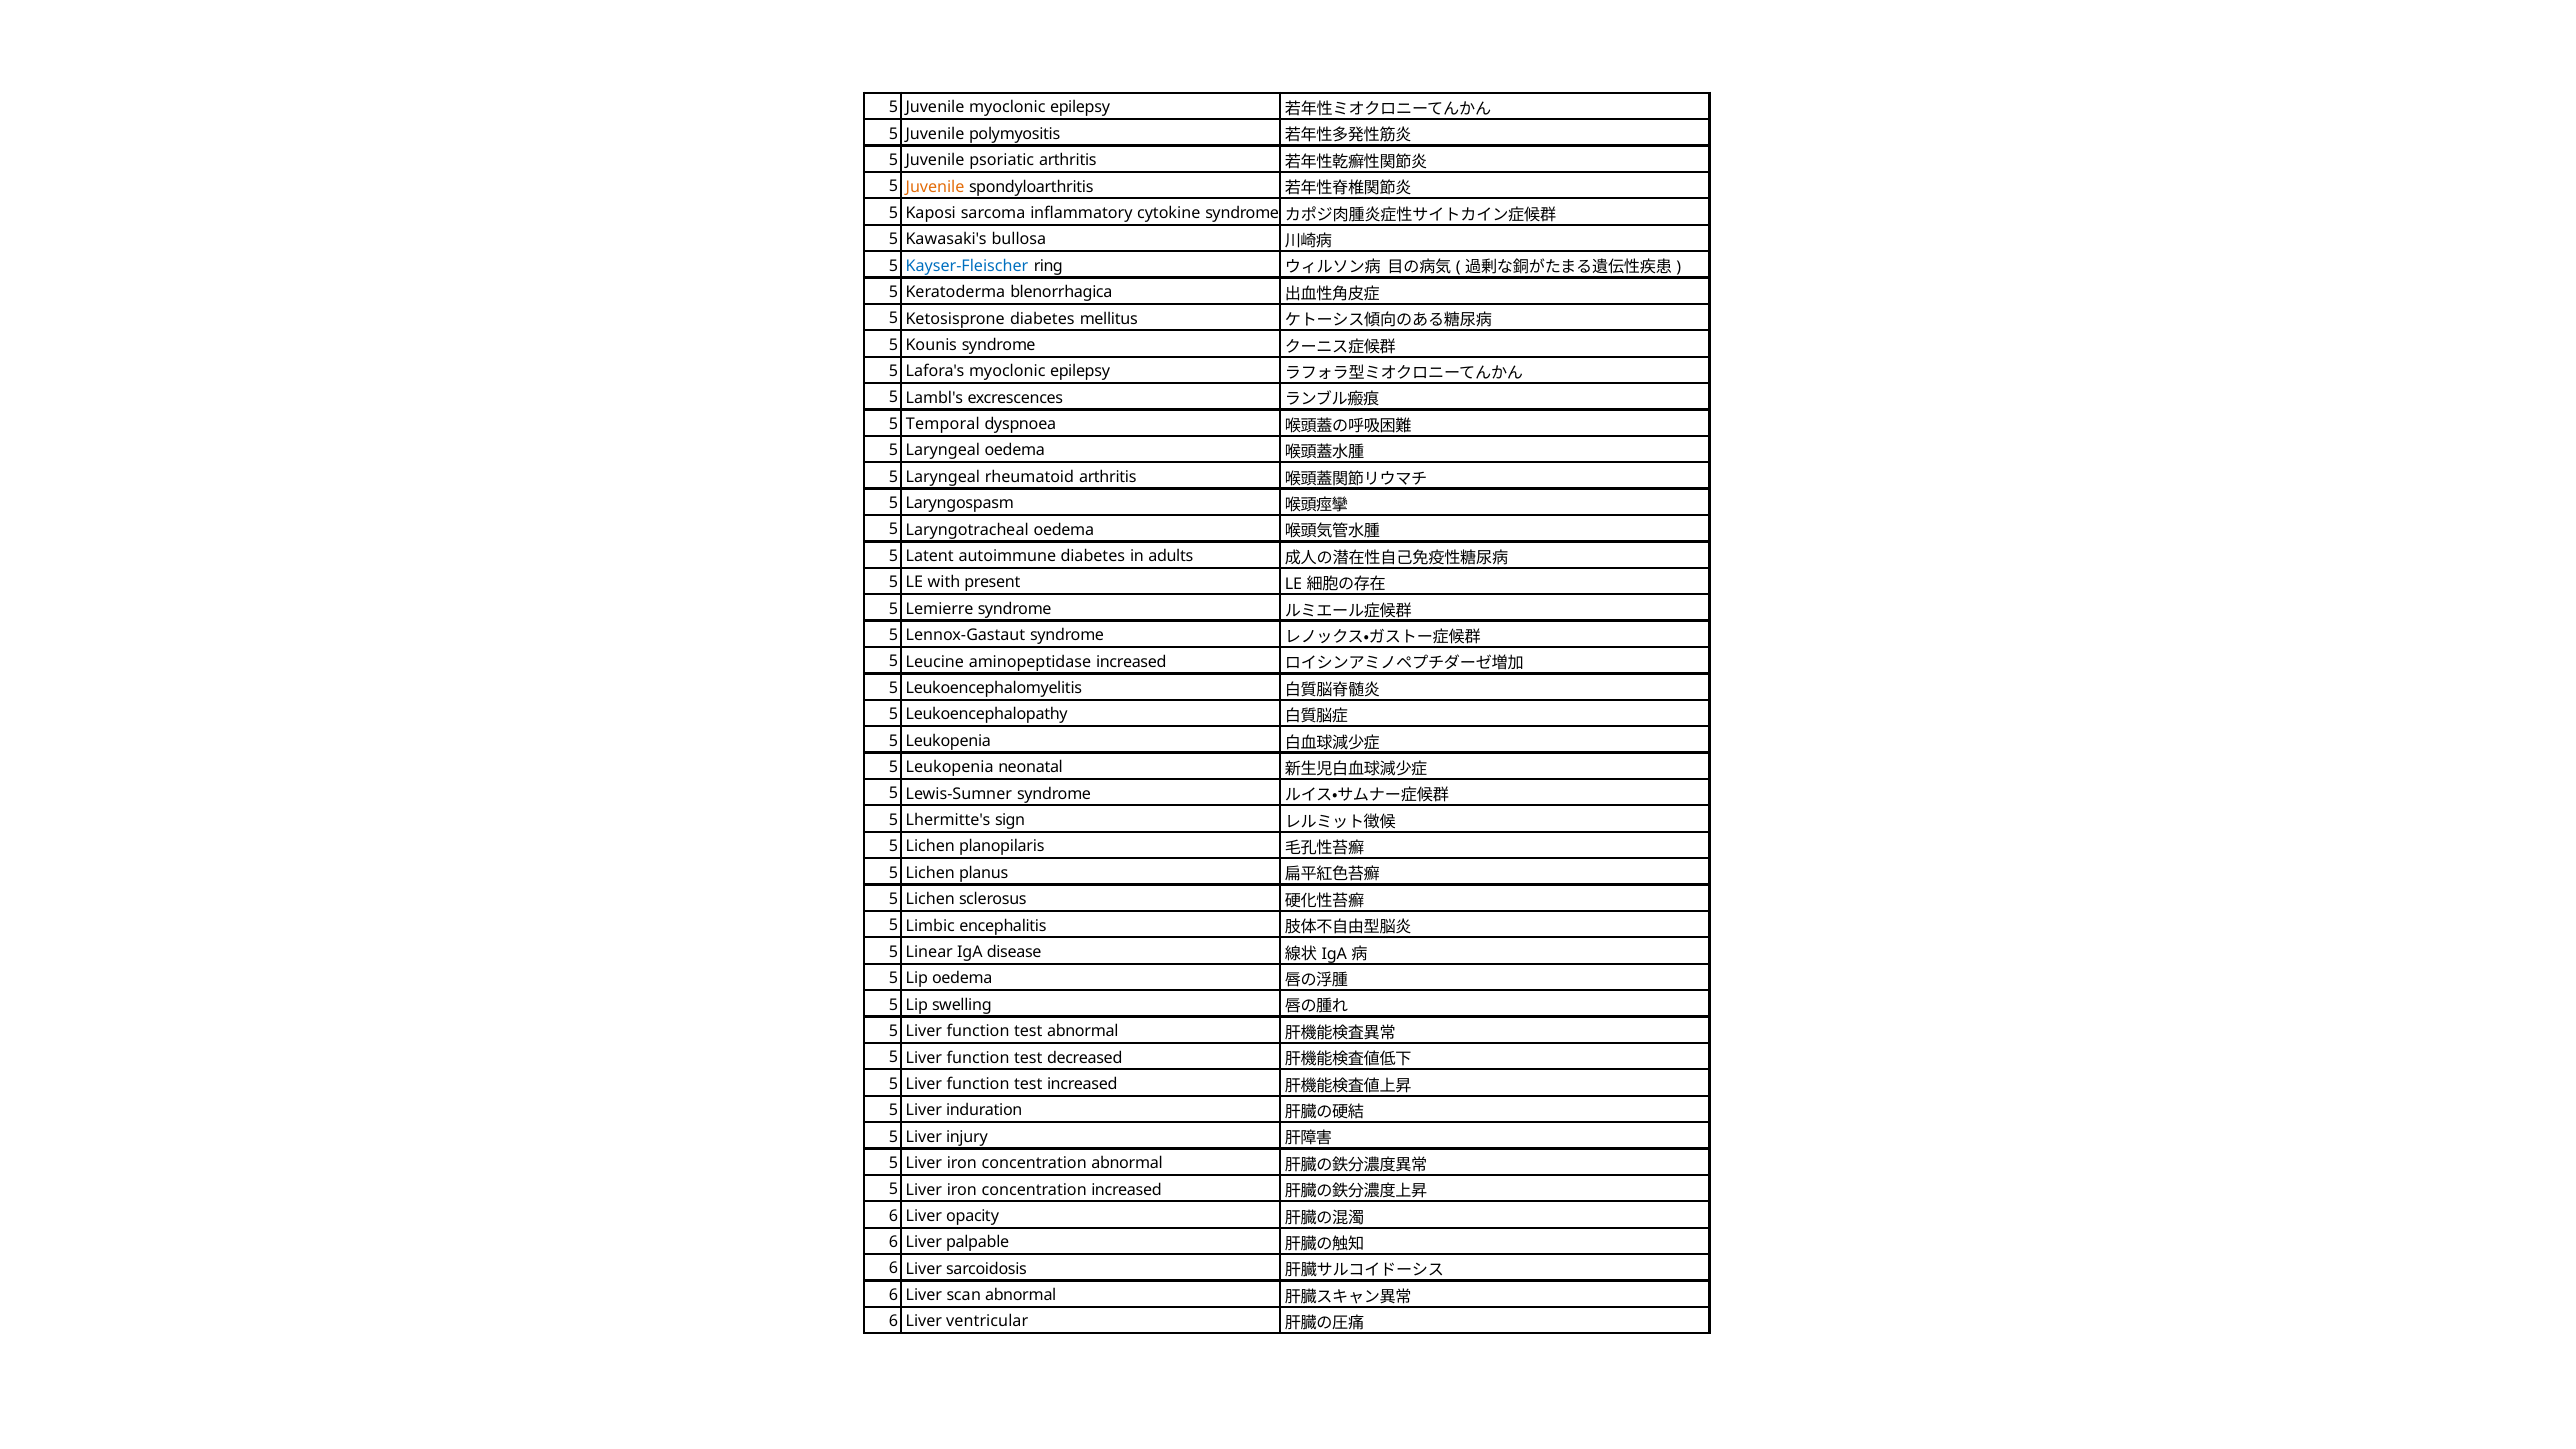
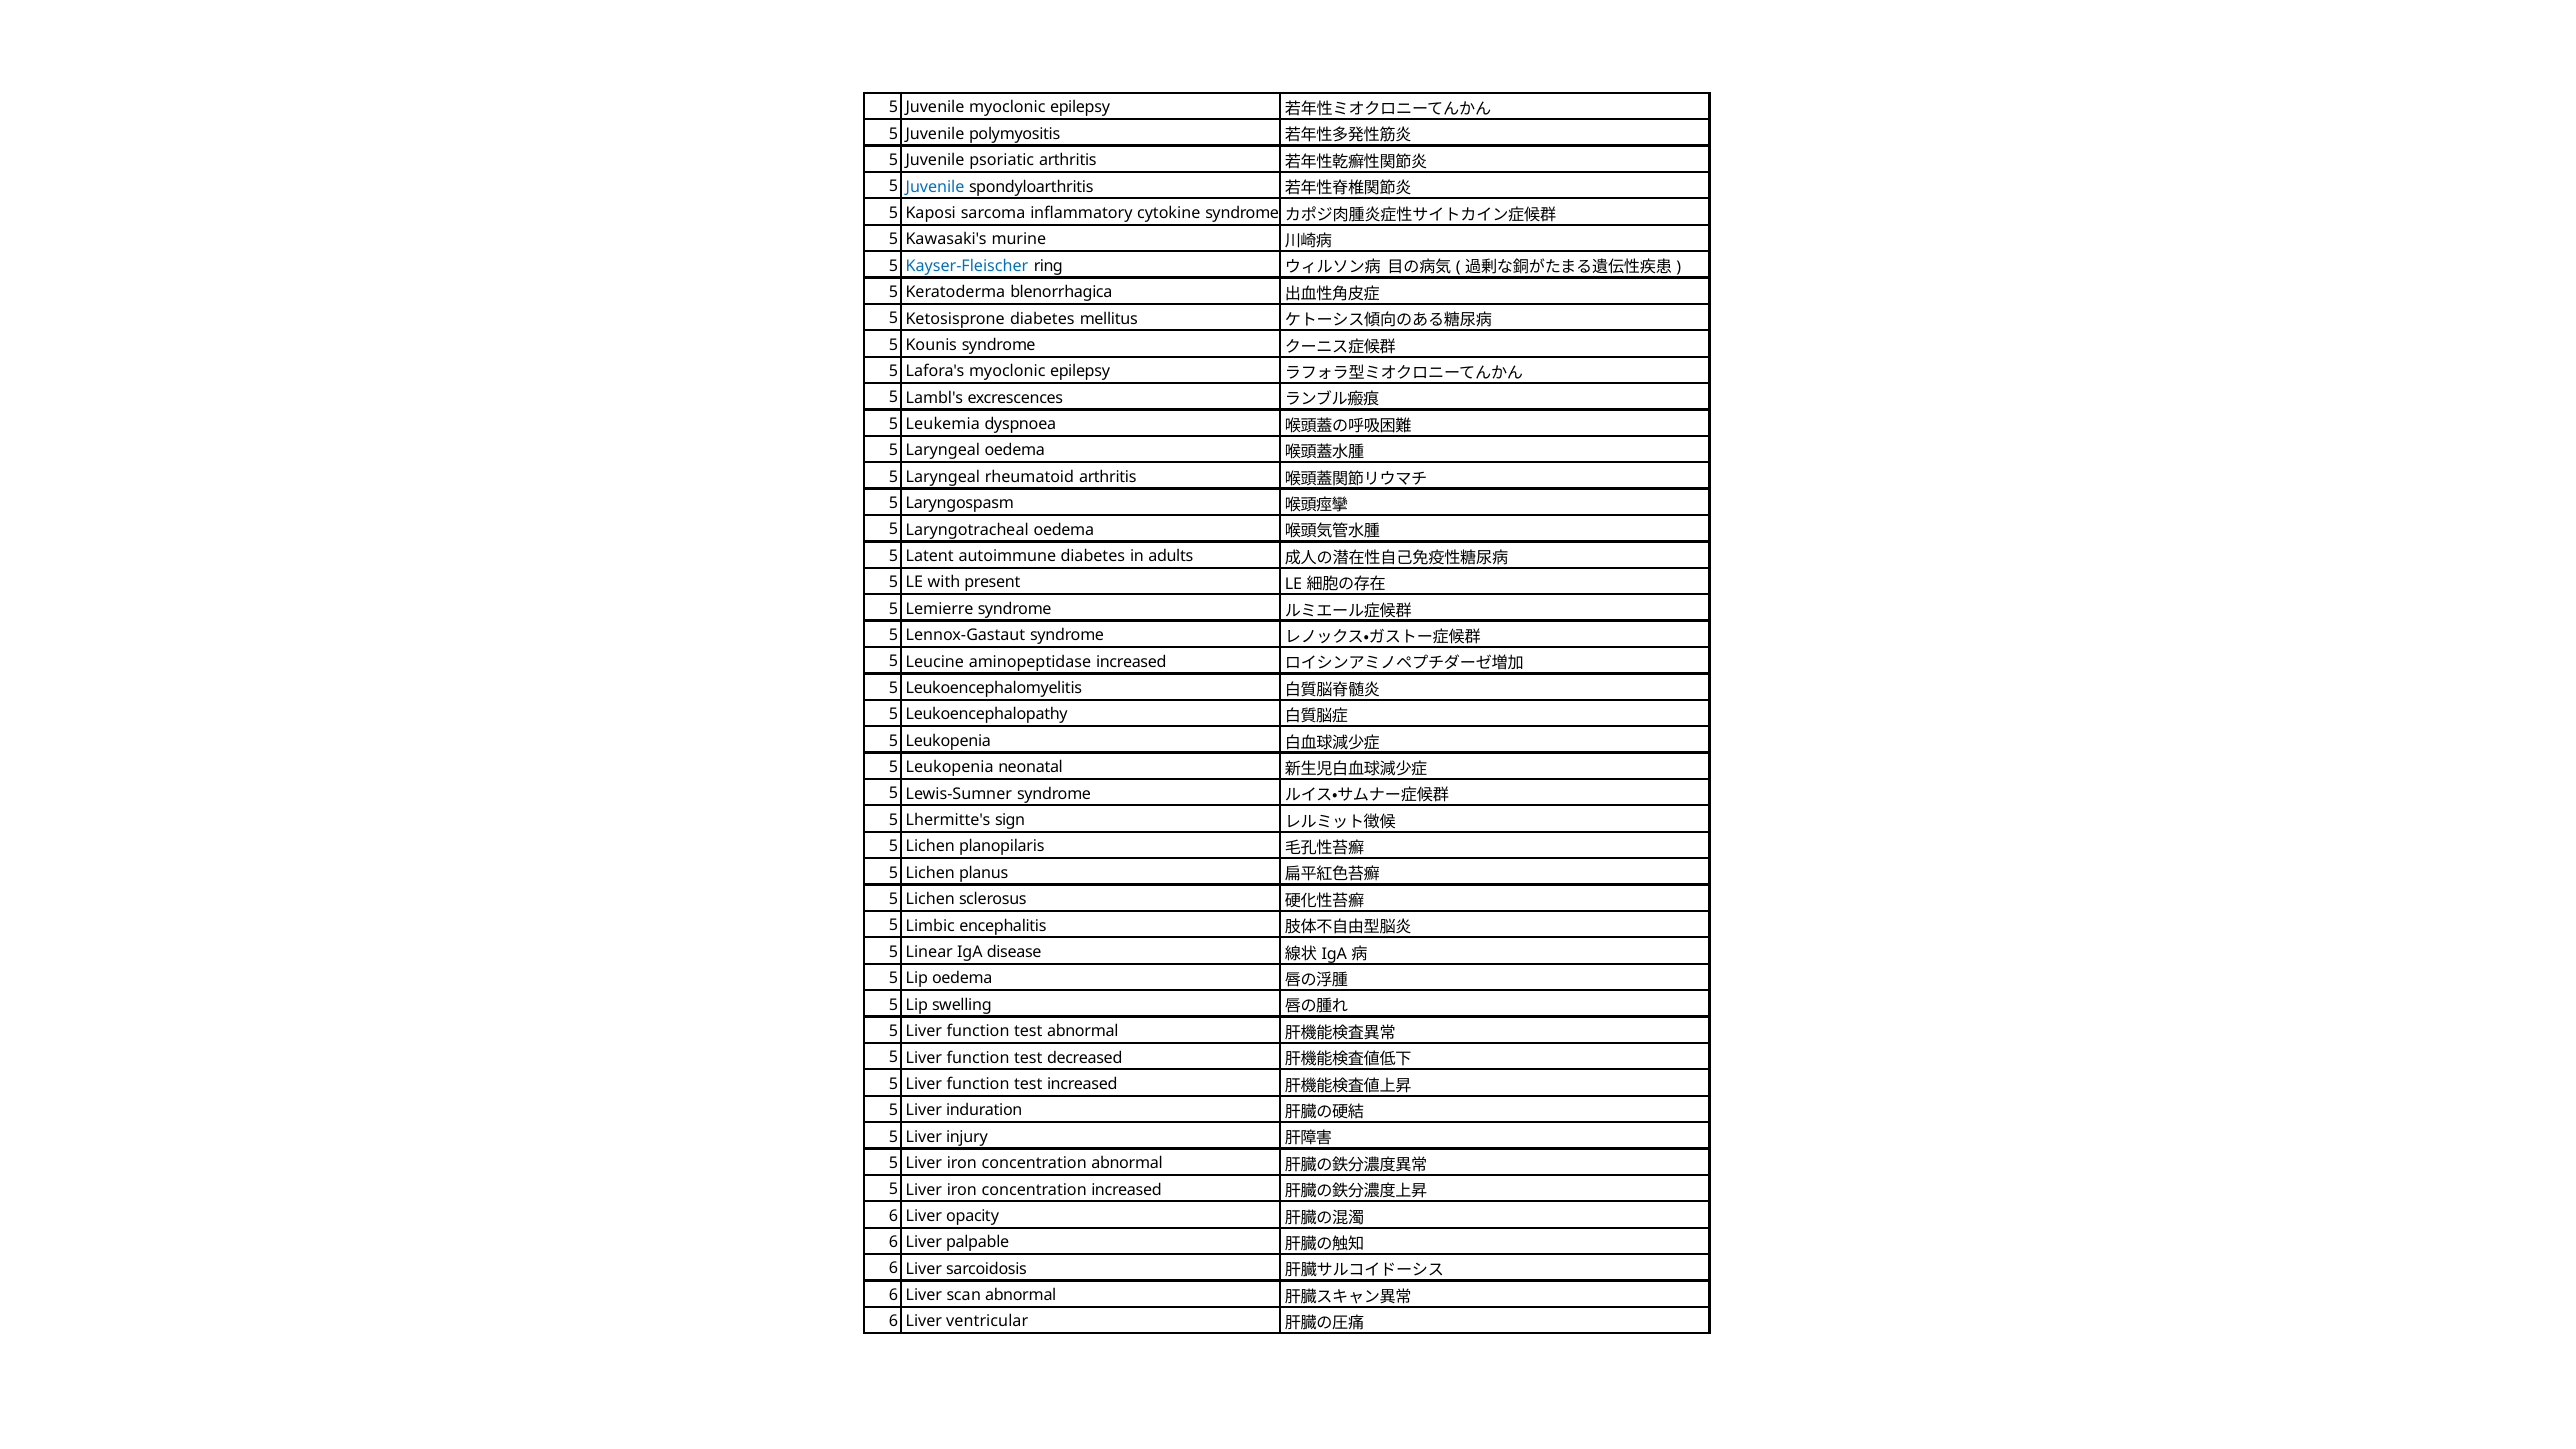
Juvenile colour: orange -> blue (935, 187)
bullosa: bullosa -> murine (1019, 240)
Temporal: Temporal -> Leukemia (943, 424)
